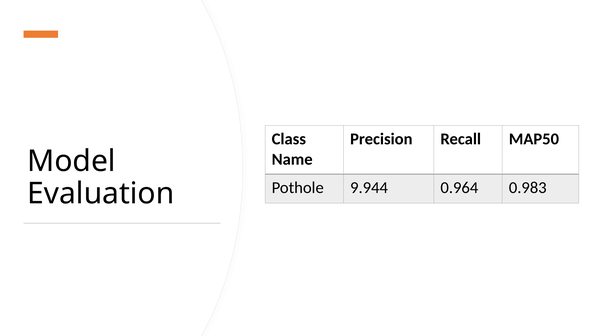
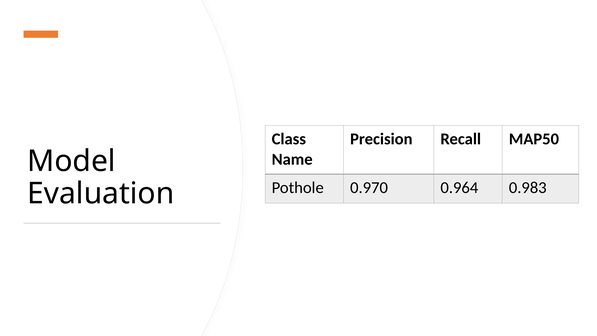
9.944: 9.944 -> 0.970 (369, 188)
